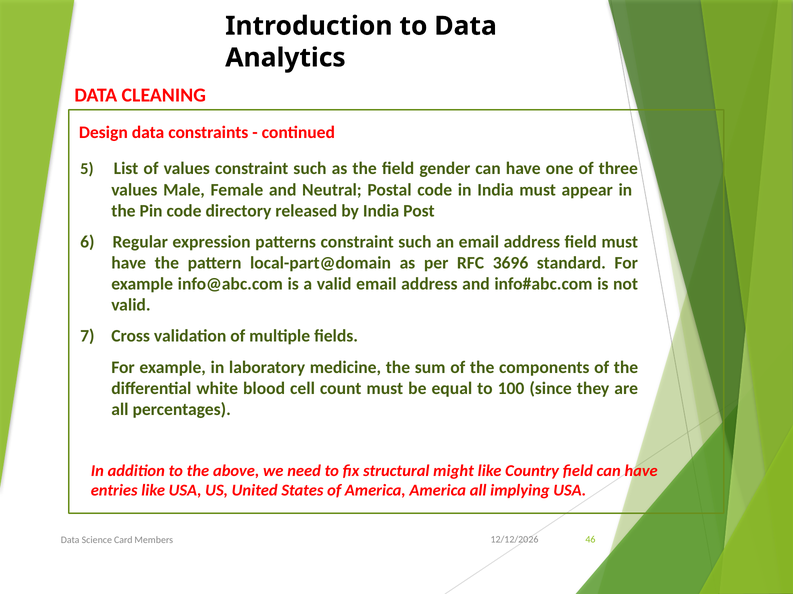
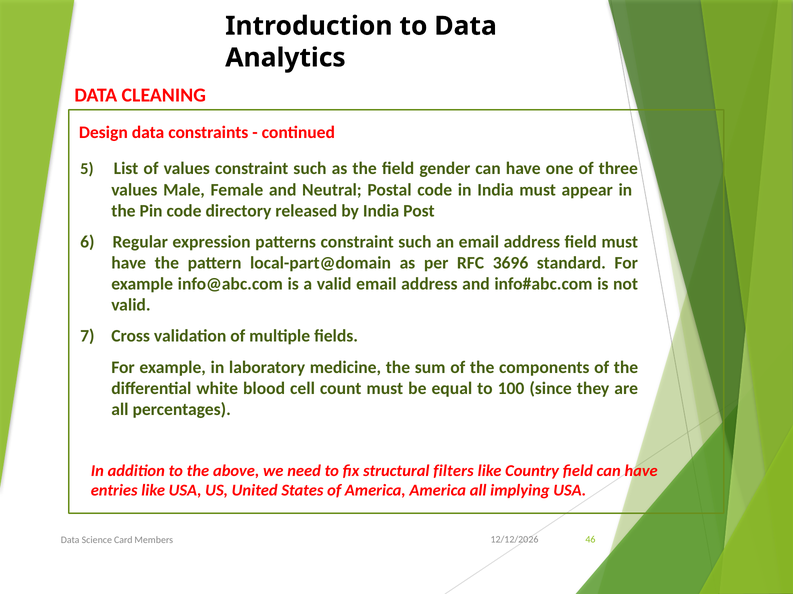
might: might -> filters (454, 471)
